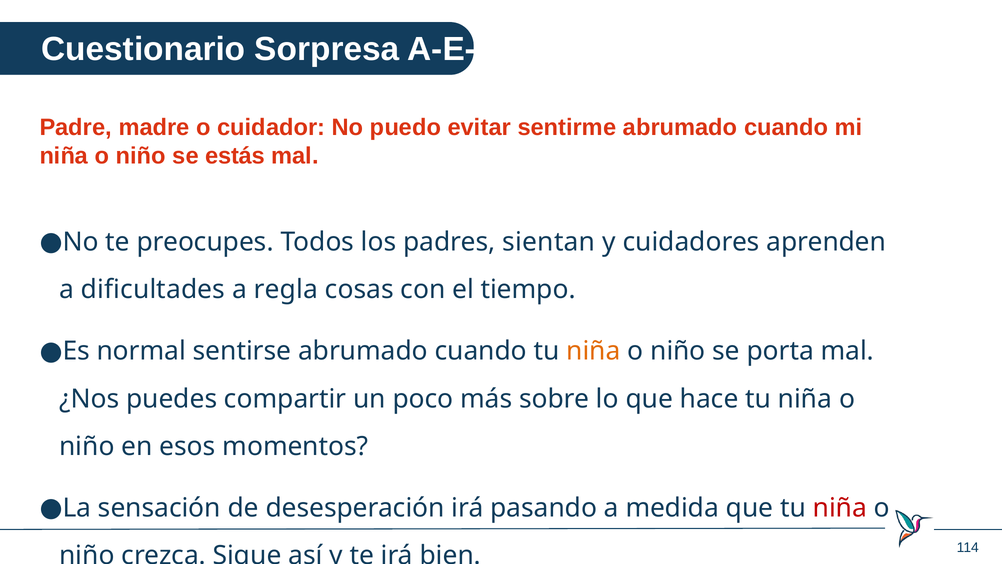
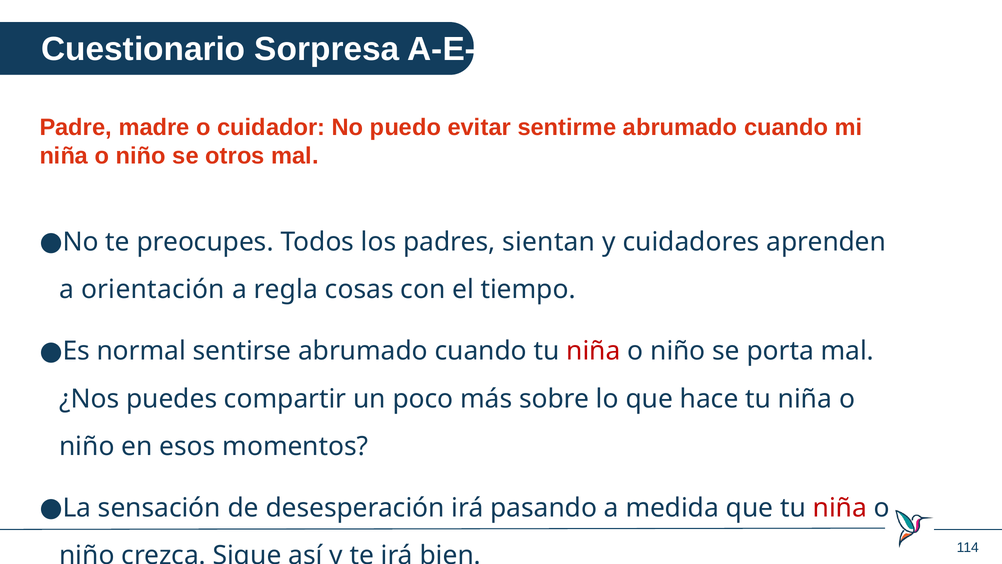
estás: estás -> otros (235, 156)
dificultades: dificultades -> orientación (153, 290)
niña colour: orange -> red (593, 351)
